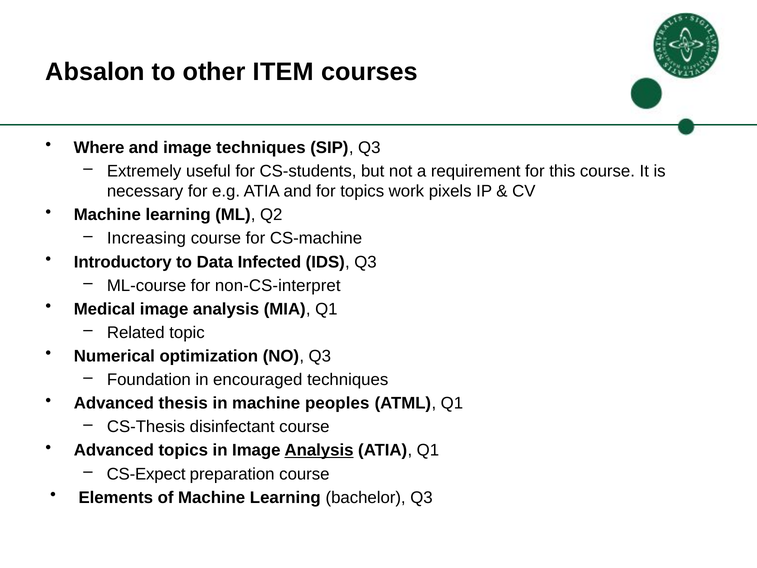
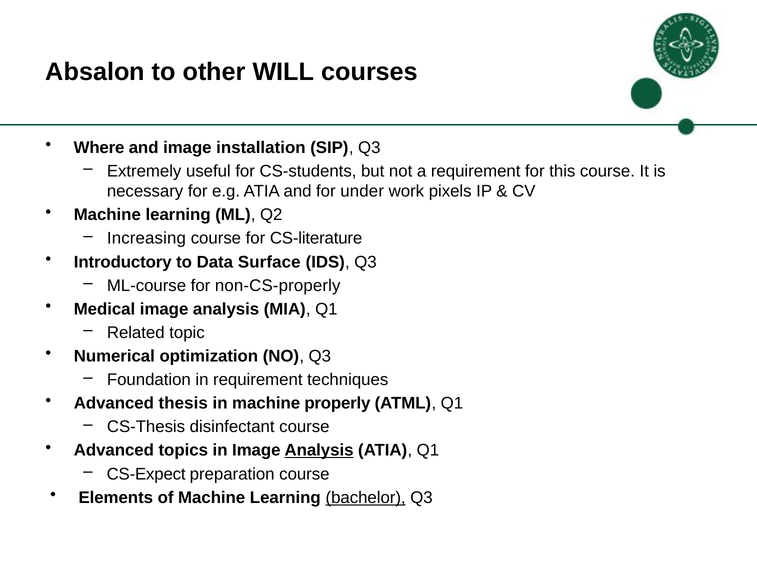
ITEM: ITEM -> WILL (283, 72)
image techniques: techniques -> installation (261, 148)
for topics: topics -> under (362, 191)
CS-machine: CS-machine -> CS-literature (316, 238)
Infected: Infected -> Surface (269, 262)
non-CS-interpret: non-CS-interpret -> non-CS-properly (278, 285)
in encouraged: encouraged -> requirement (258, 380)
peoples: peoples -> properly (337, 403)
bachelor underline: none -> present (366, 497)
